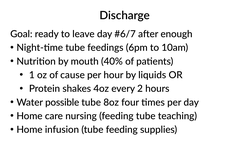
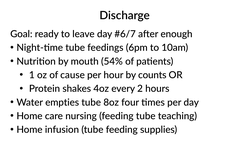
40%: 40% -> 54% (112, 61)
liquids: liquids -> counts (152, 75)
possible: possible -> empties (62, 102)
